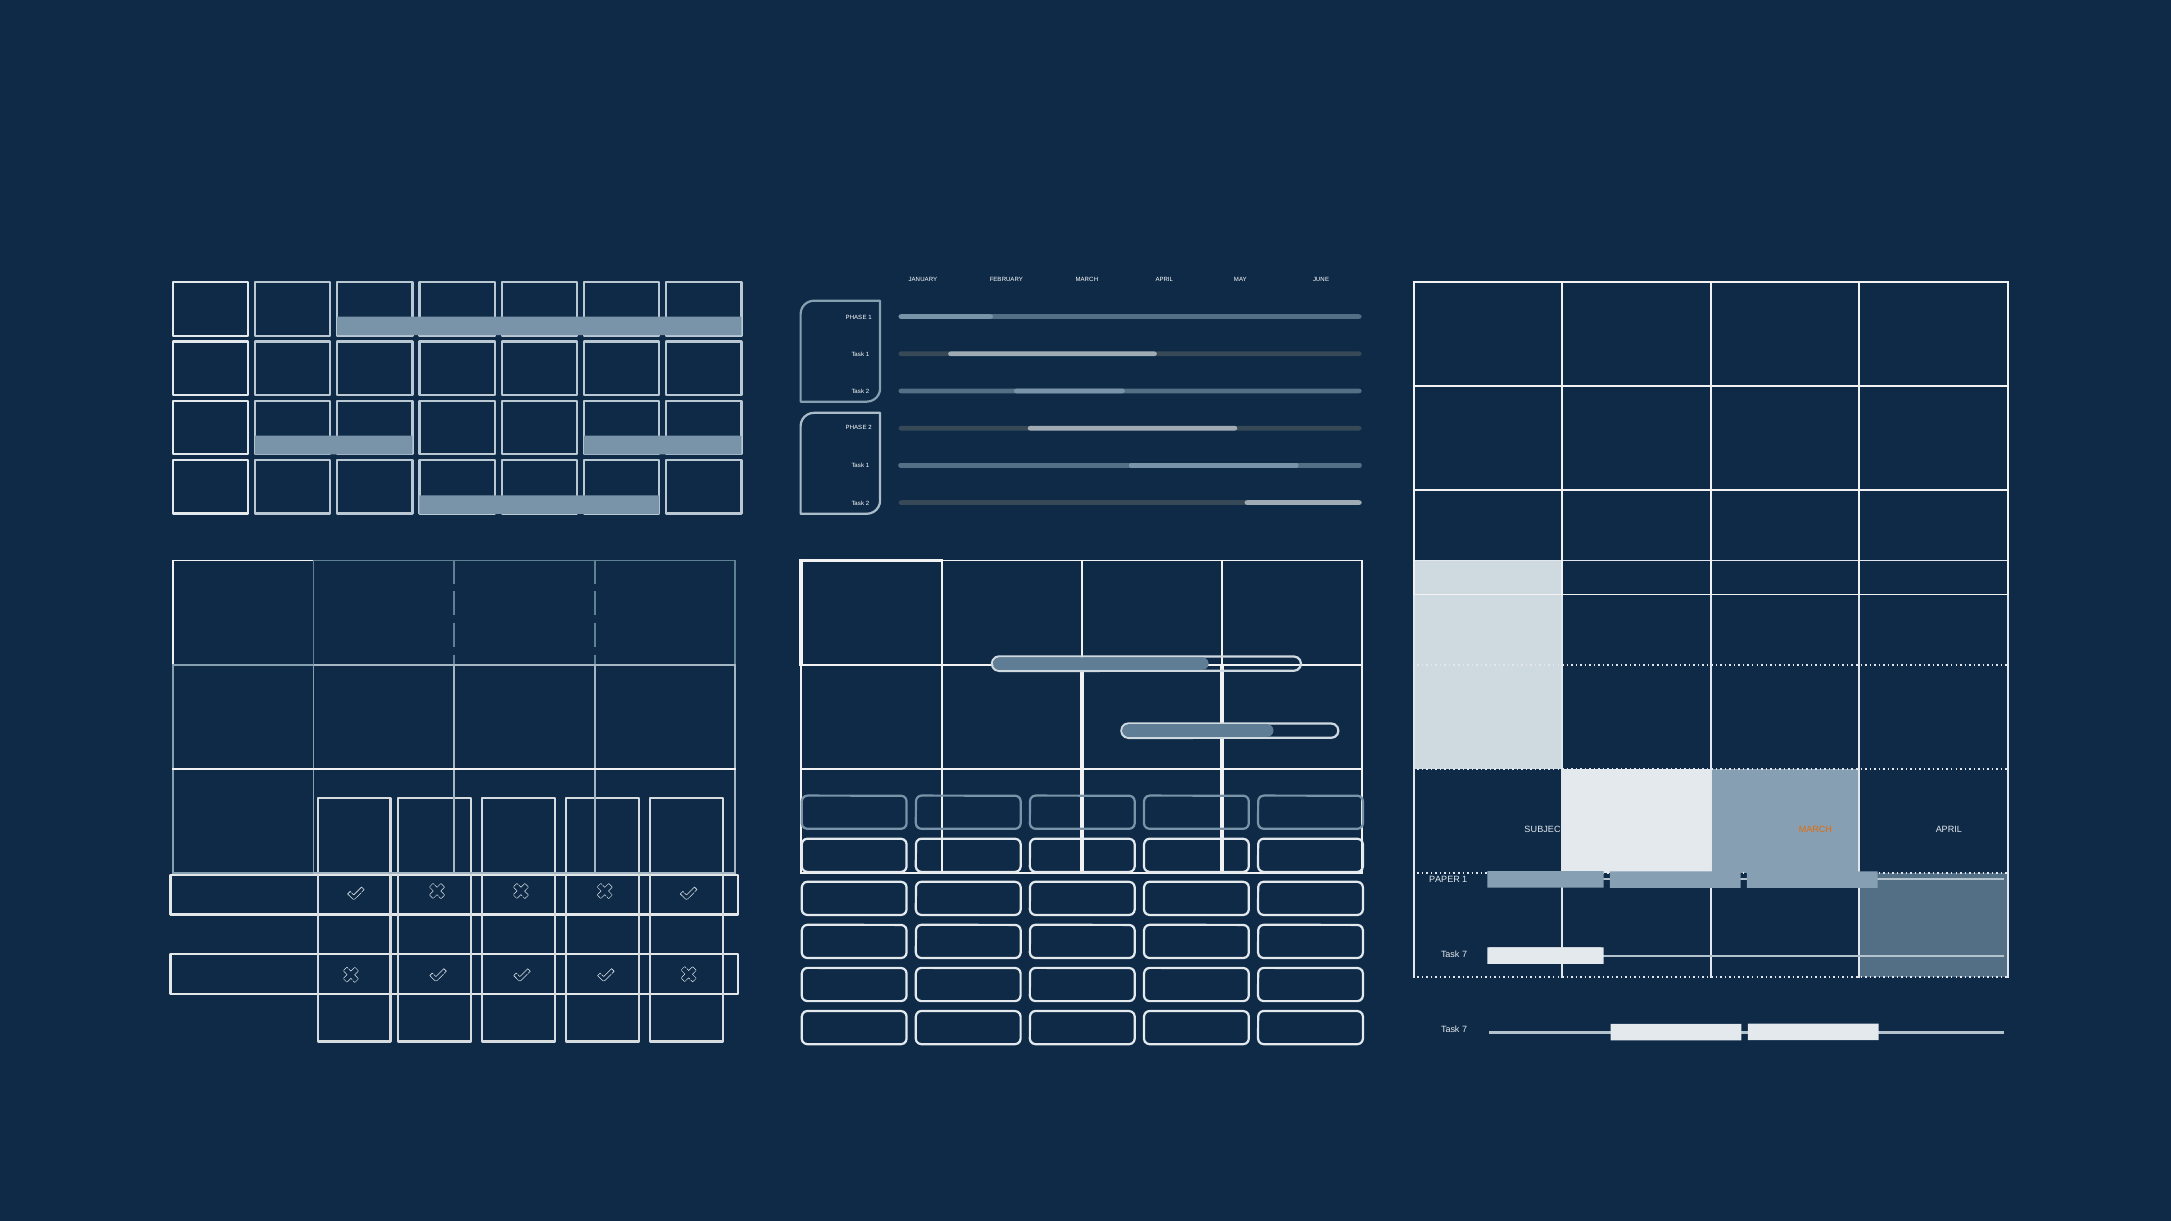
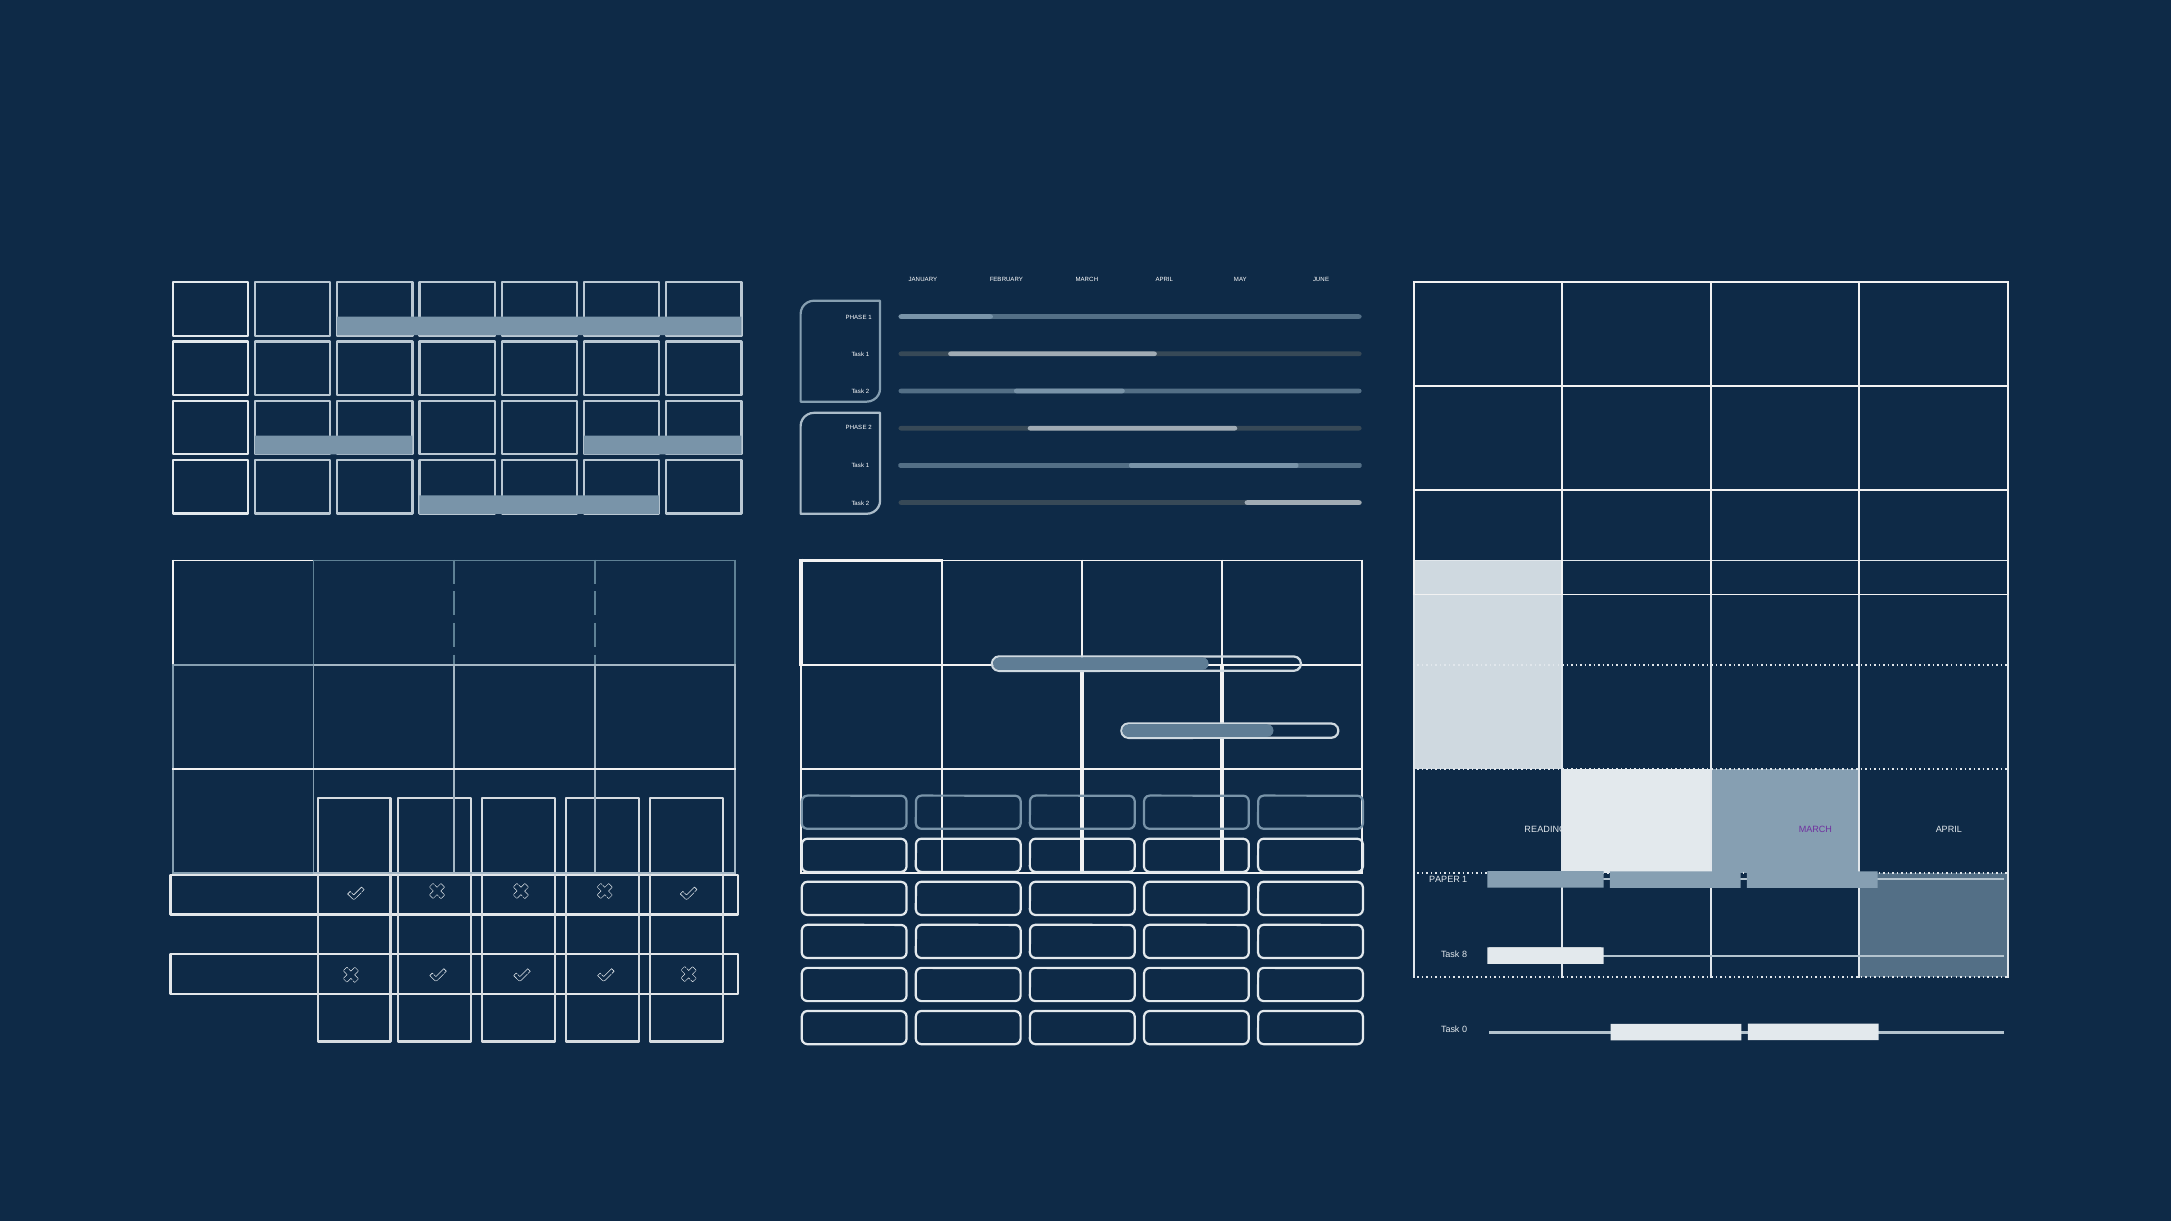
SUBJECT: SUBJECT -> READING (1545, 830)
MARCH colour: orange -> purple (1815, 830)
7: 7 -> 8 (1465, 955)
7: 7 -> 0 (1465, 1030)
